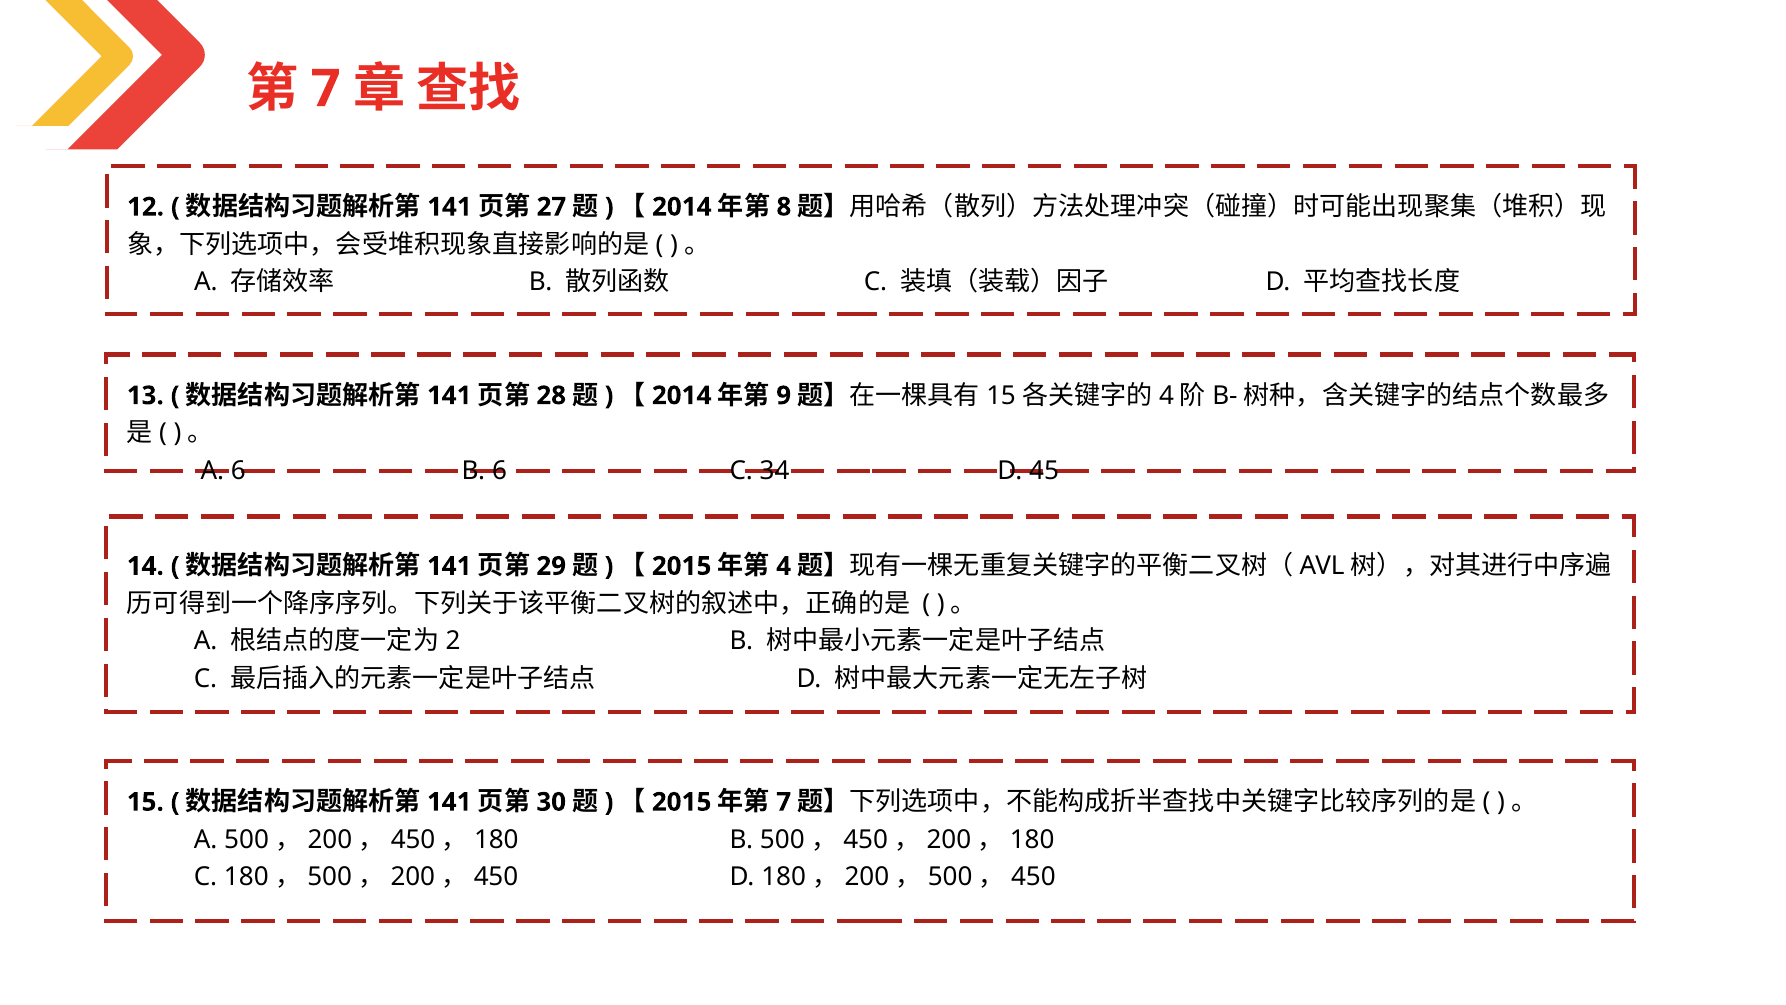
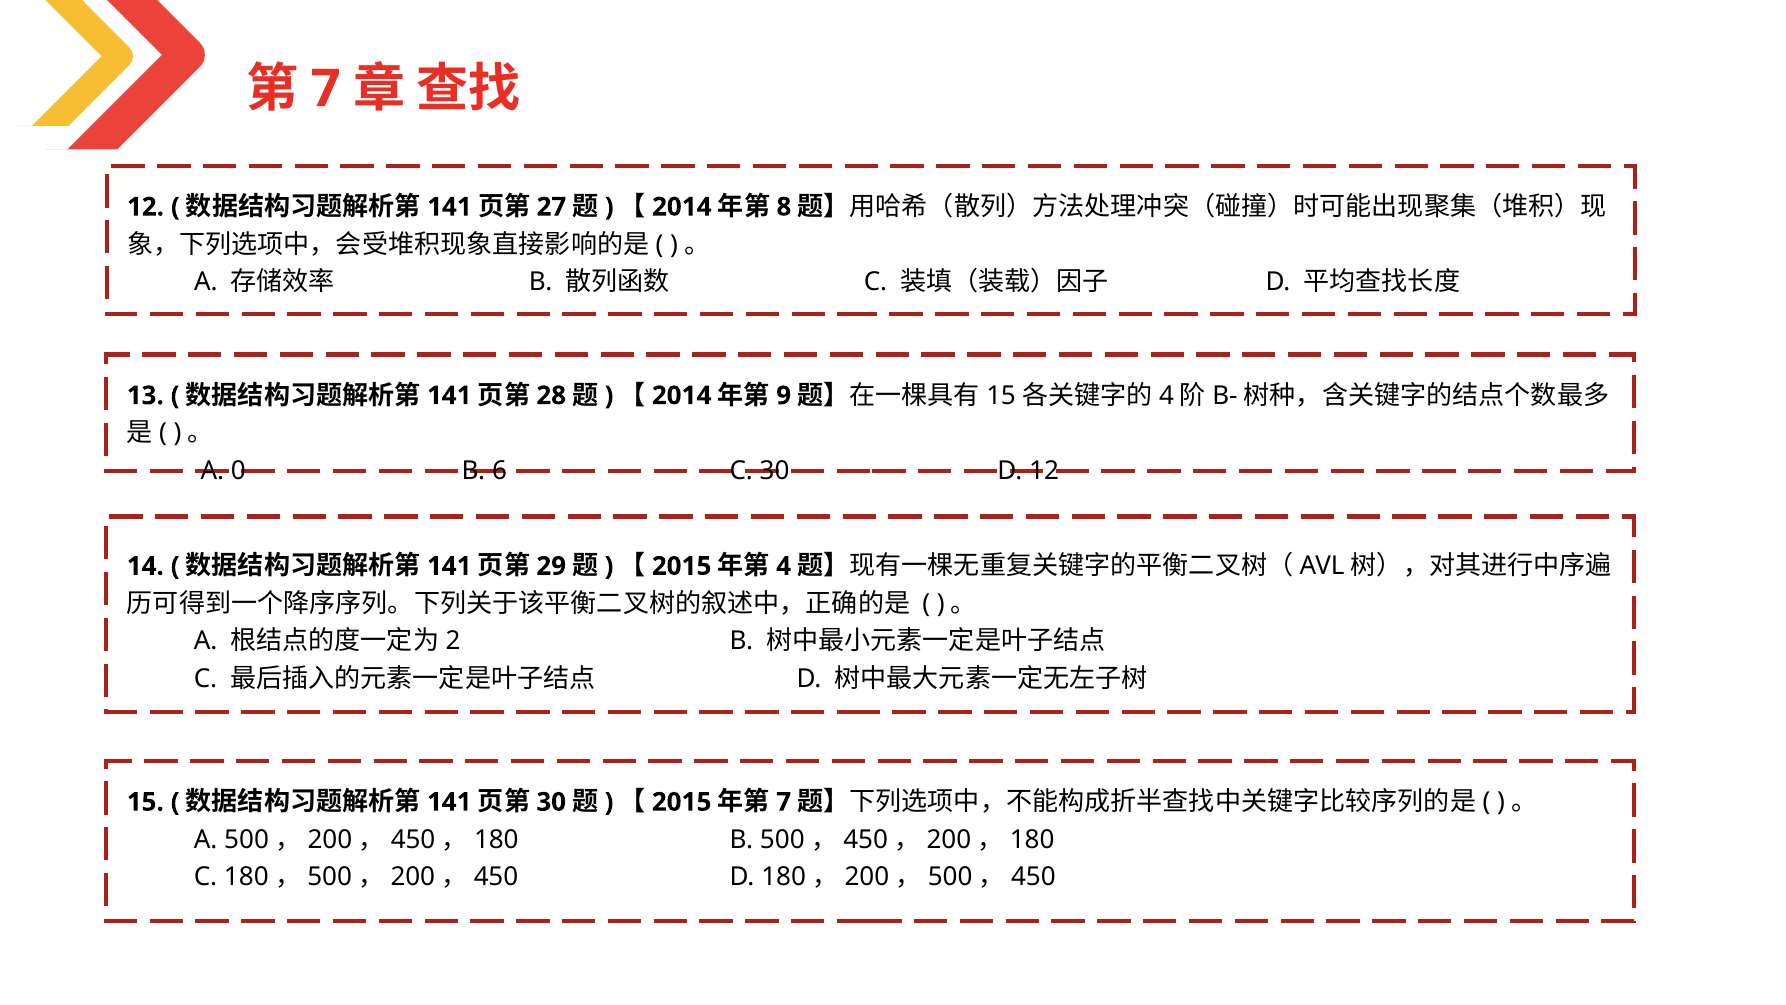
A 6: 6 -> 0 (238, 470)
C 34: 34 -> 30 (775, 470)
D 45: 45 -> 12 (1044, 470)
